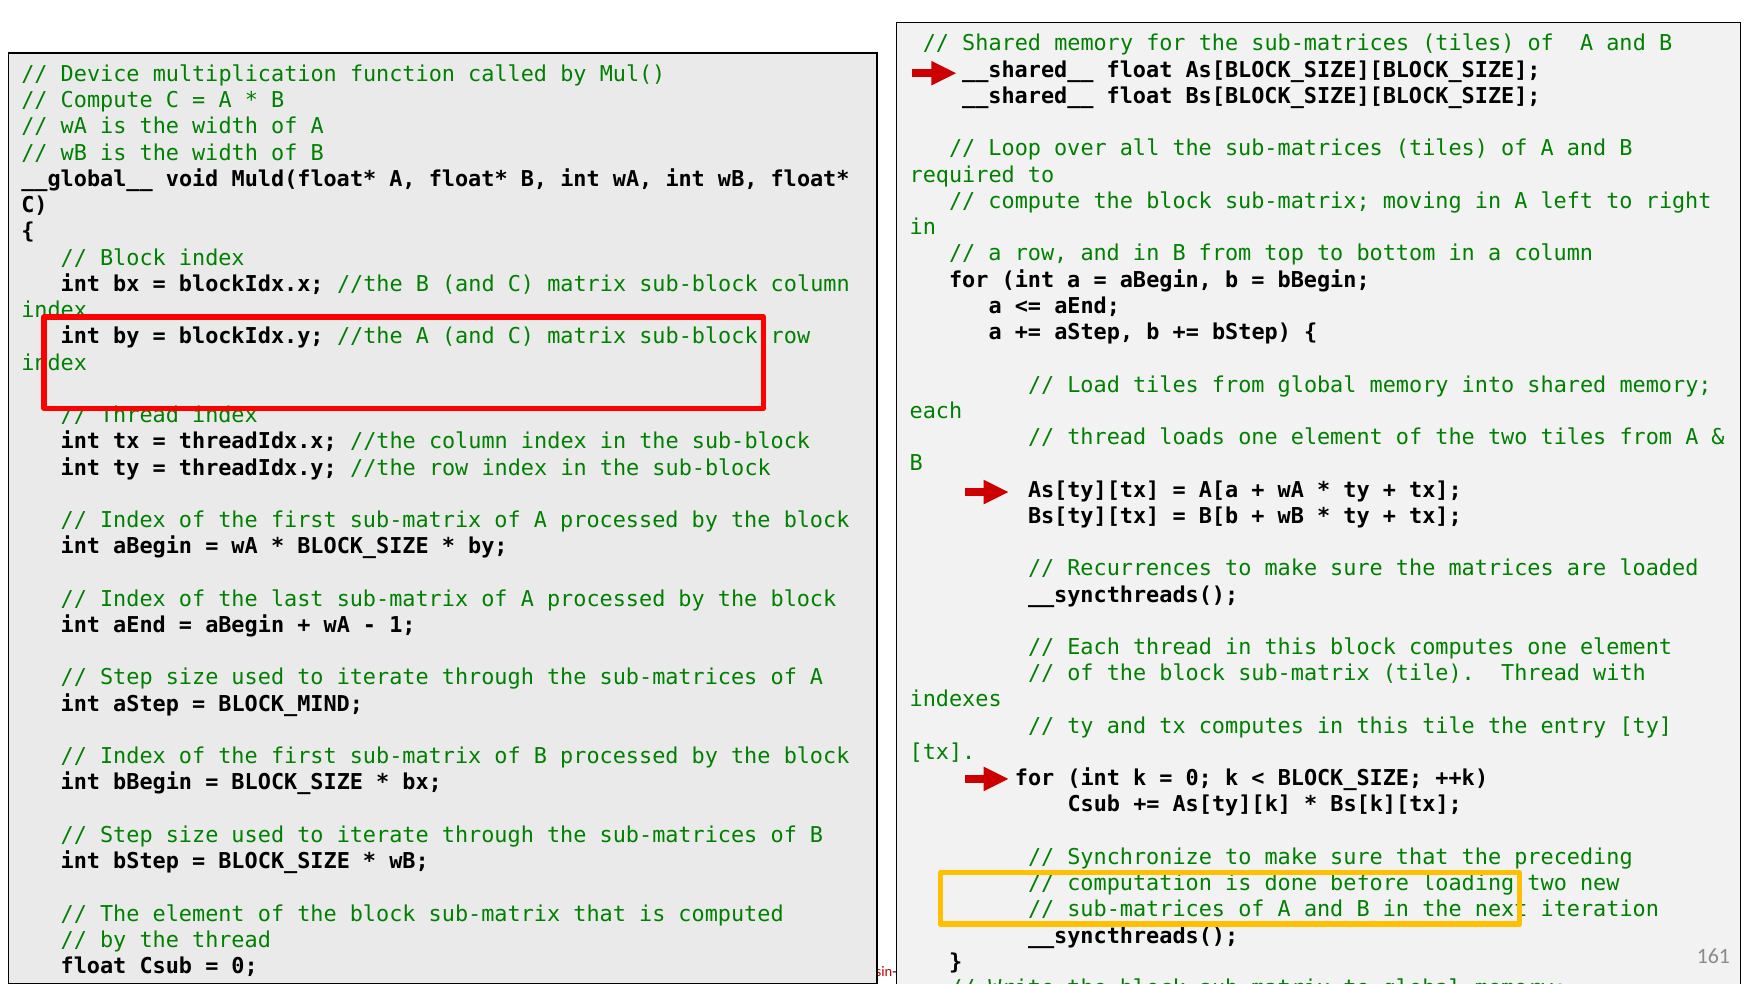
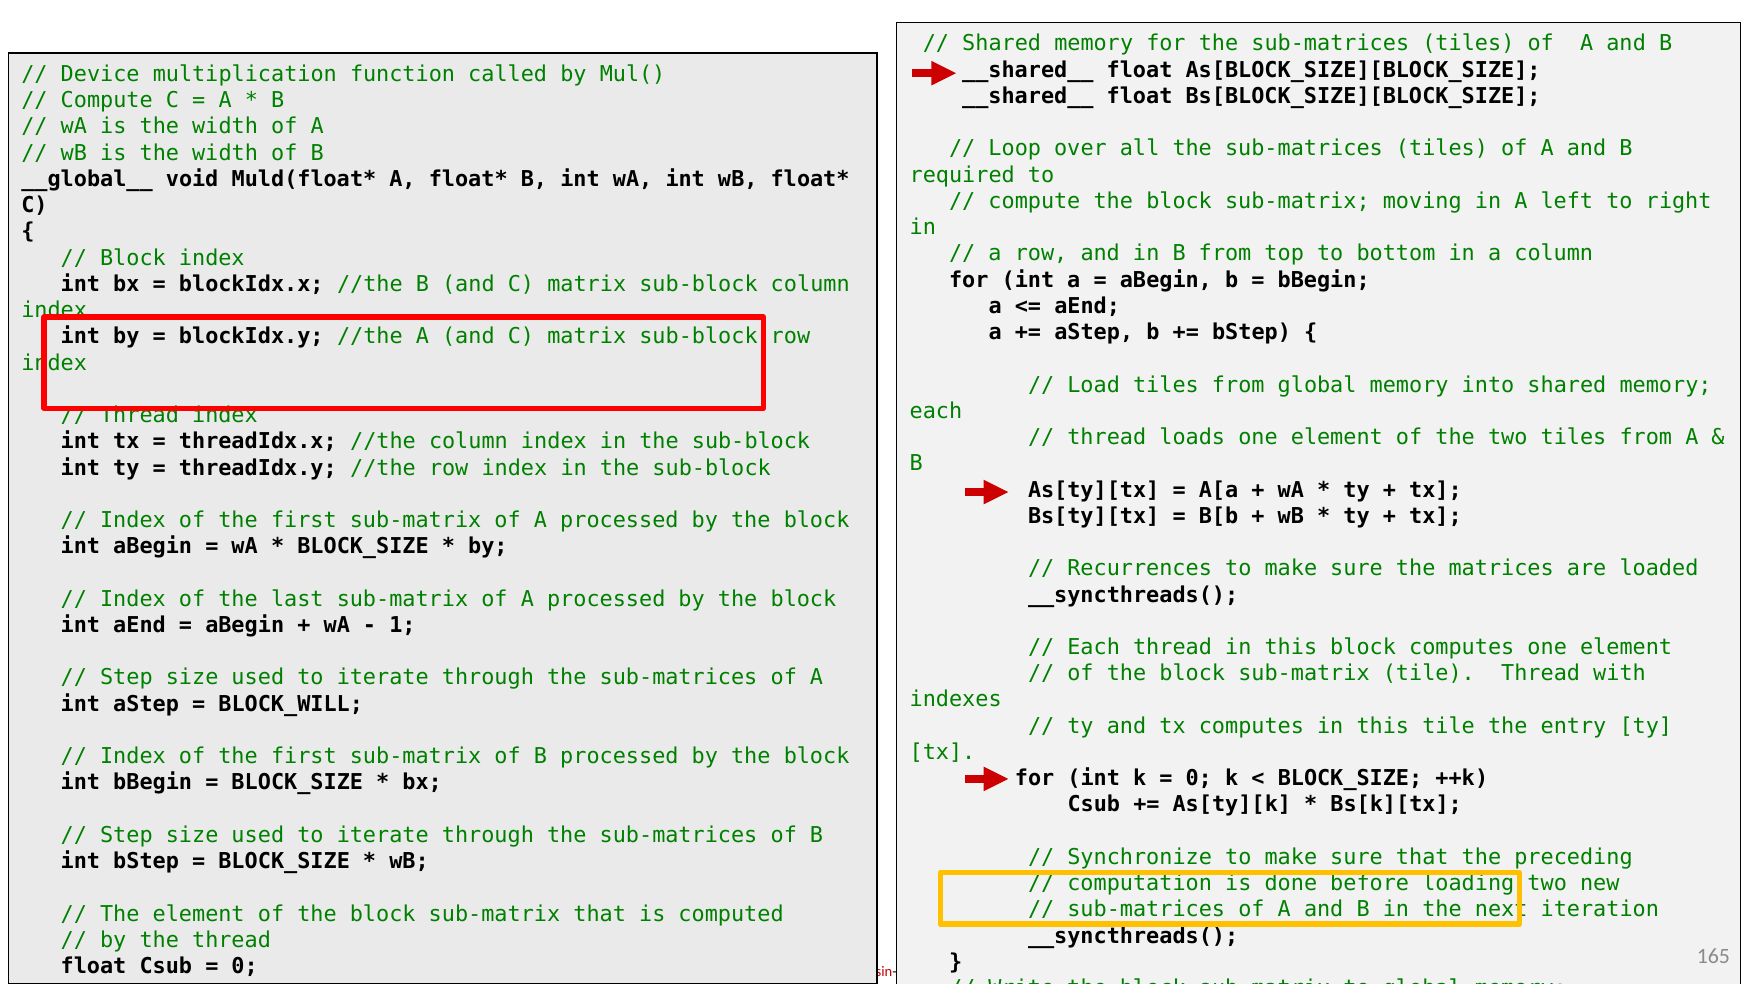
BLOCK_MIND: BLOCK_MIND -> BLOCK_WILL (291, 704)
161: 161 -> 165 (1713, 956)
